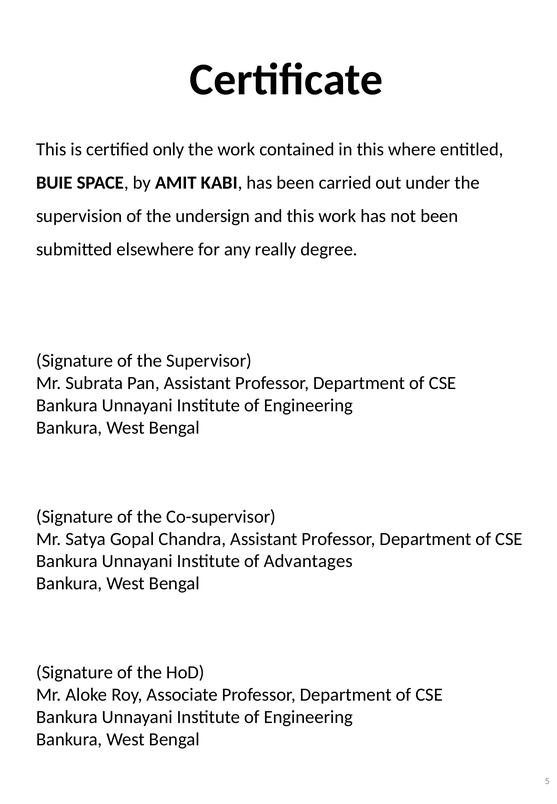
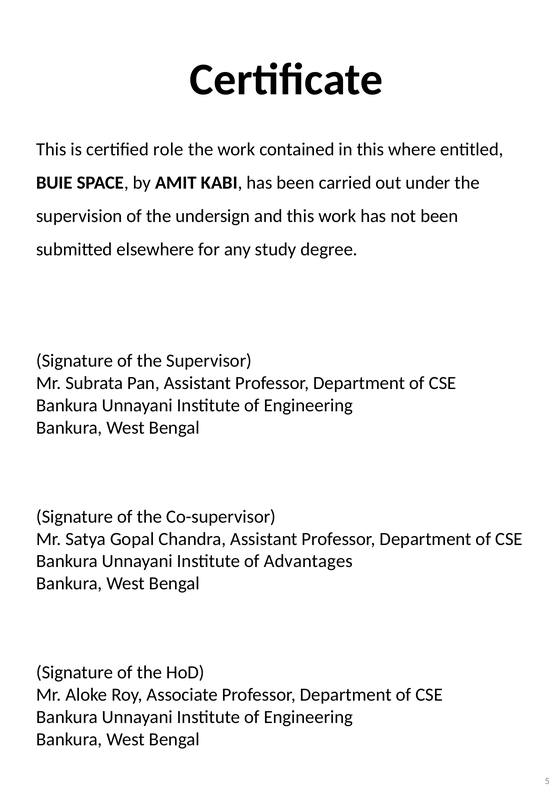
only: only -> role (168, 149)
really: really -> study (276, 250)
